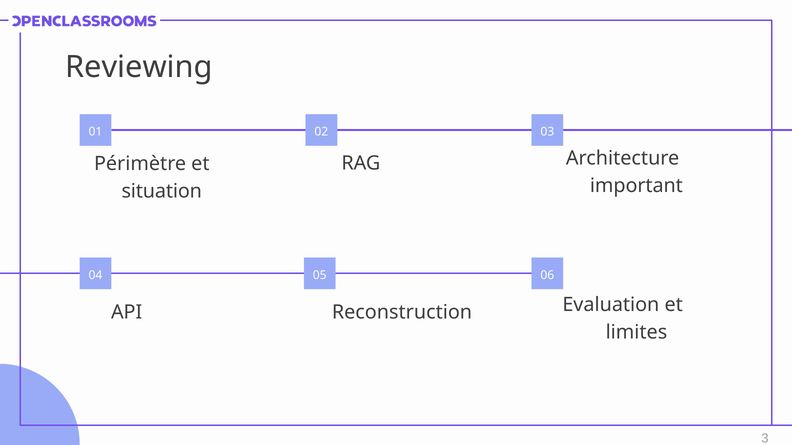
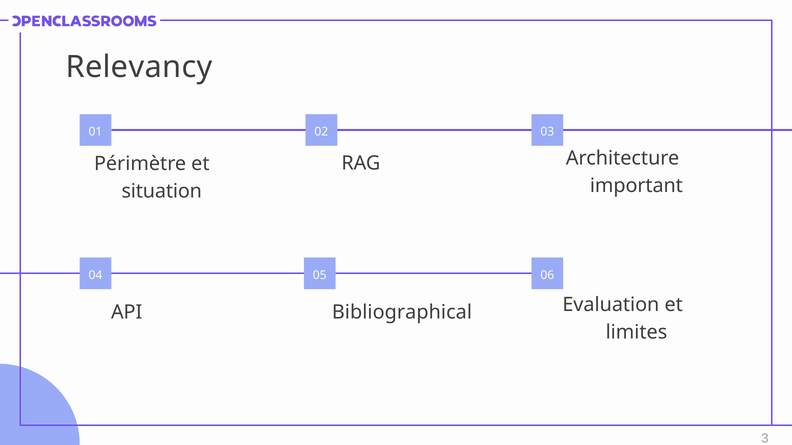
Reviewing: Reviewing -> Relevancy (139, 67)
Reconstruction: Reconstruction -> Bibliographical (402, 312)
